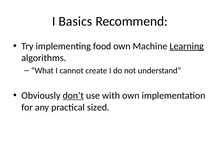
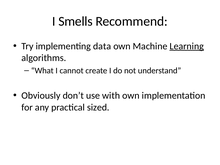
Basics: Basics -> Smells (76, 21)
food: food -> data (102, 46)
don’t underline: present -> none (73, 96)
